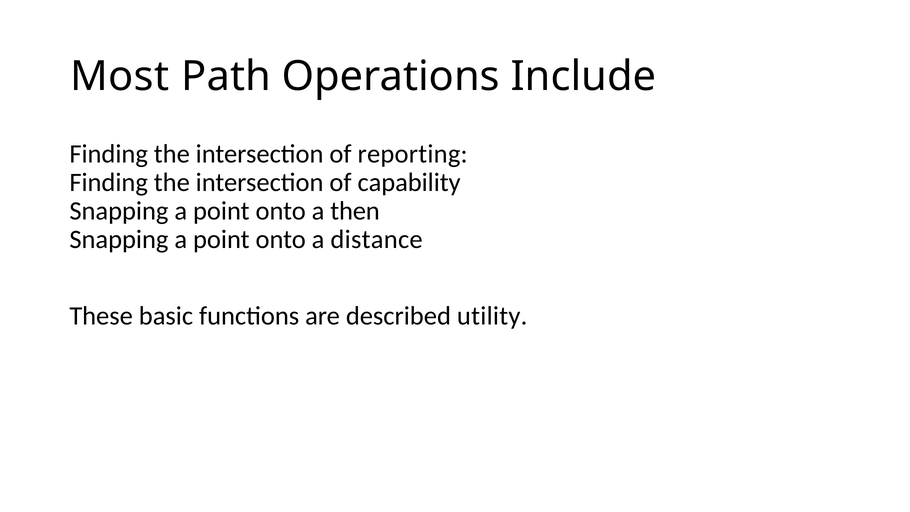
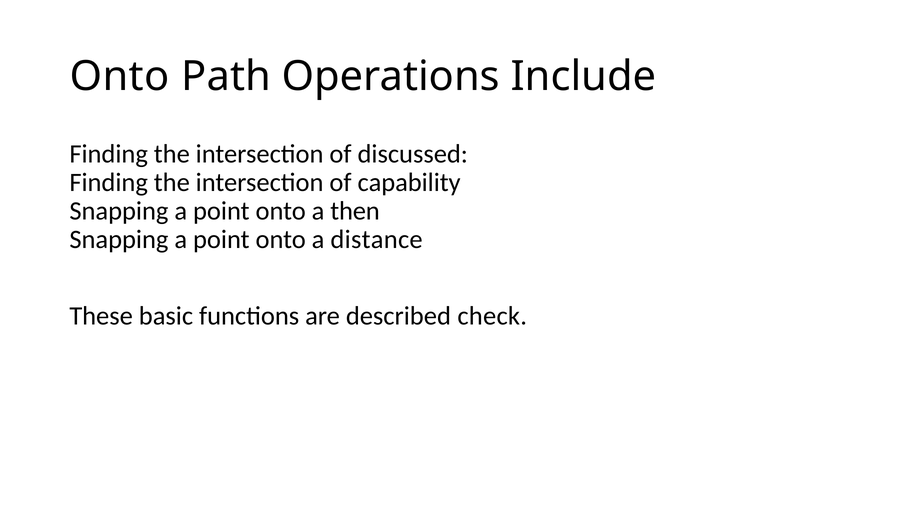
Most: Most -> Onto (120, 76)
reporting: reporting -> discussed (413, 154)
utility: utility -> check (492, 316)
